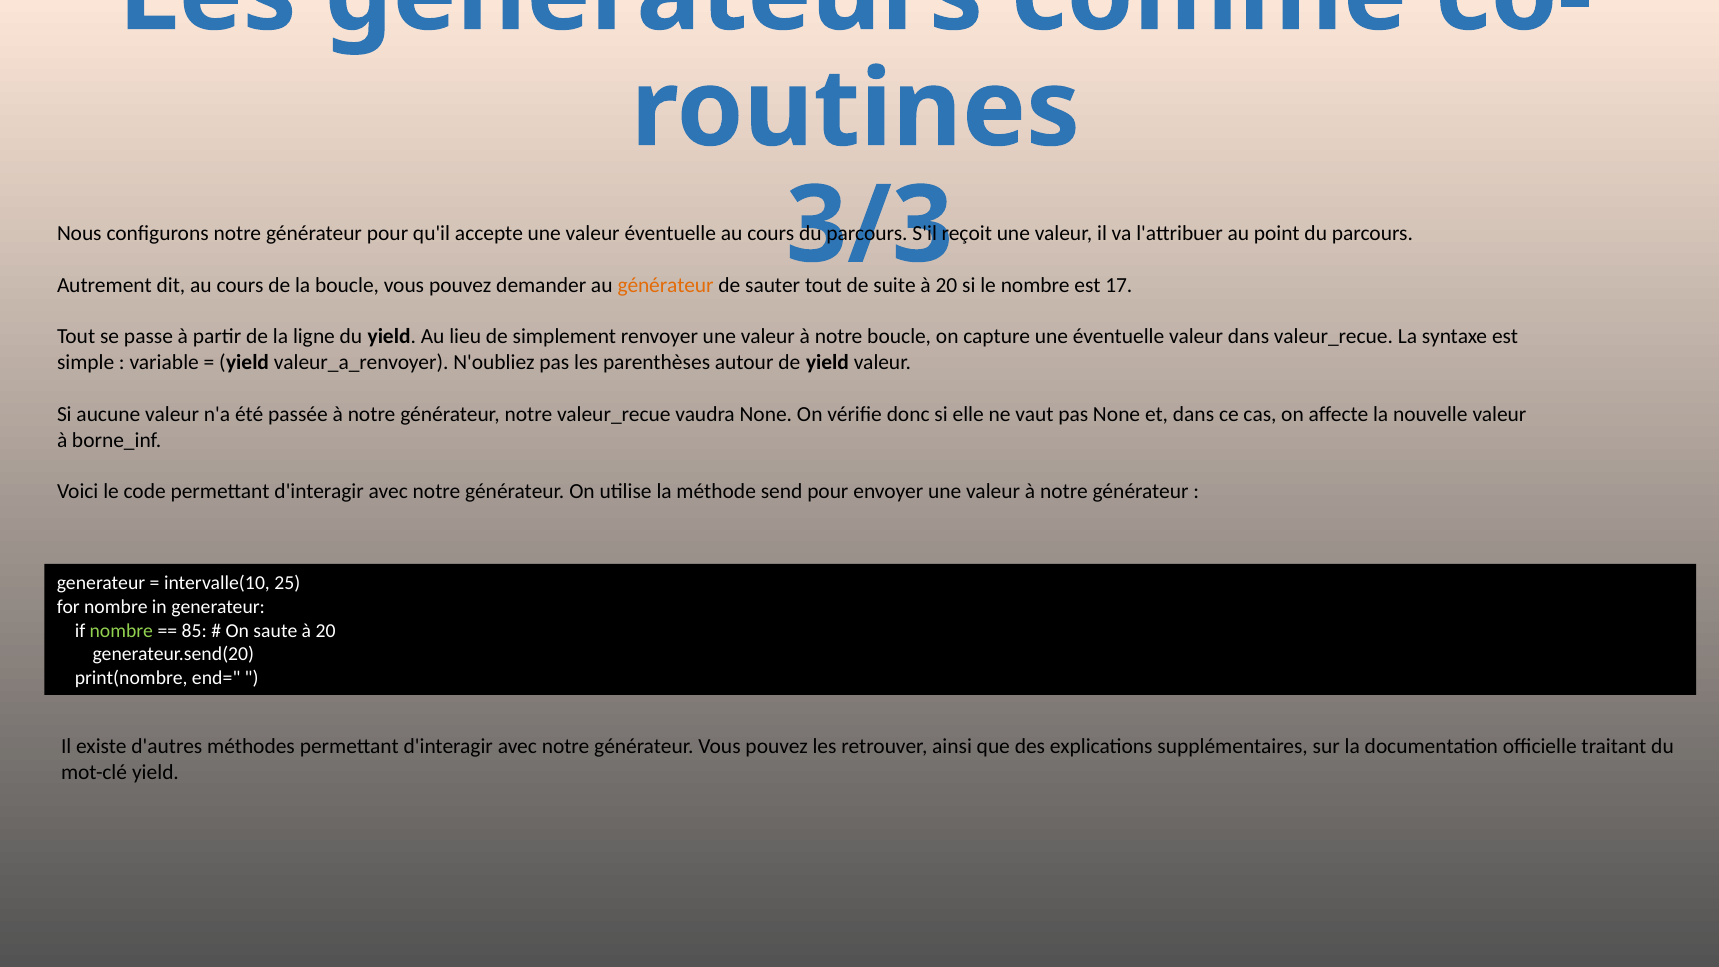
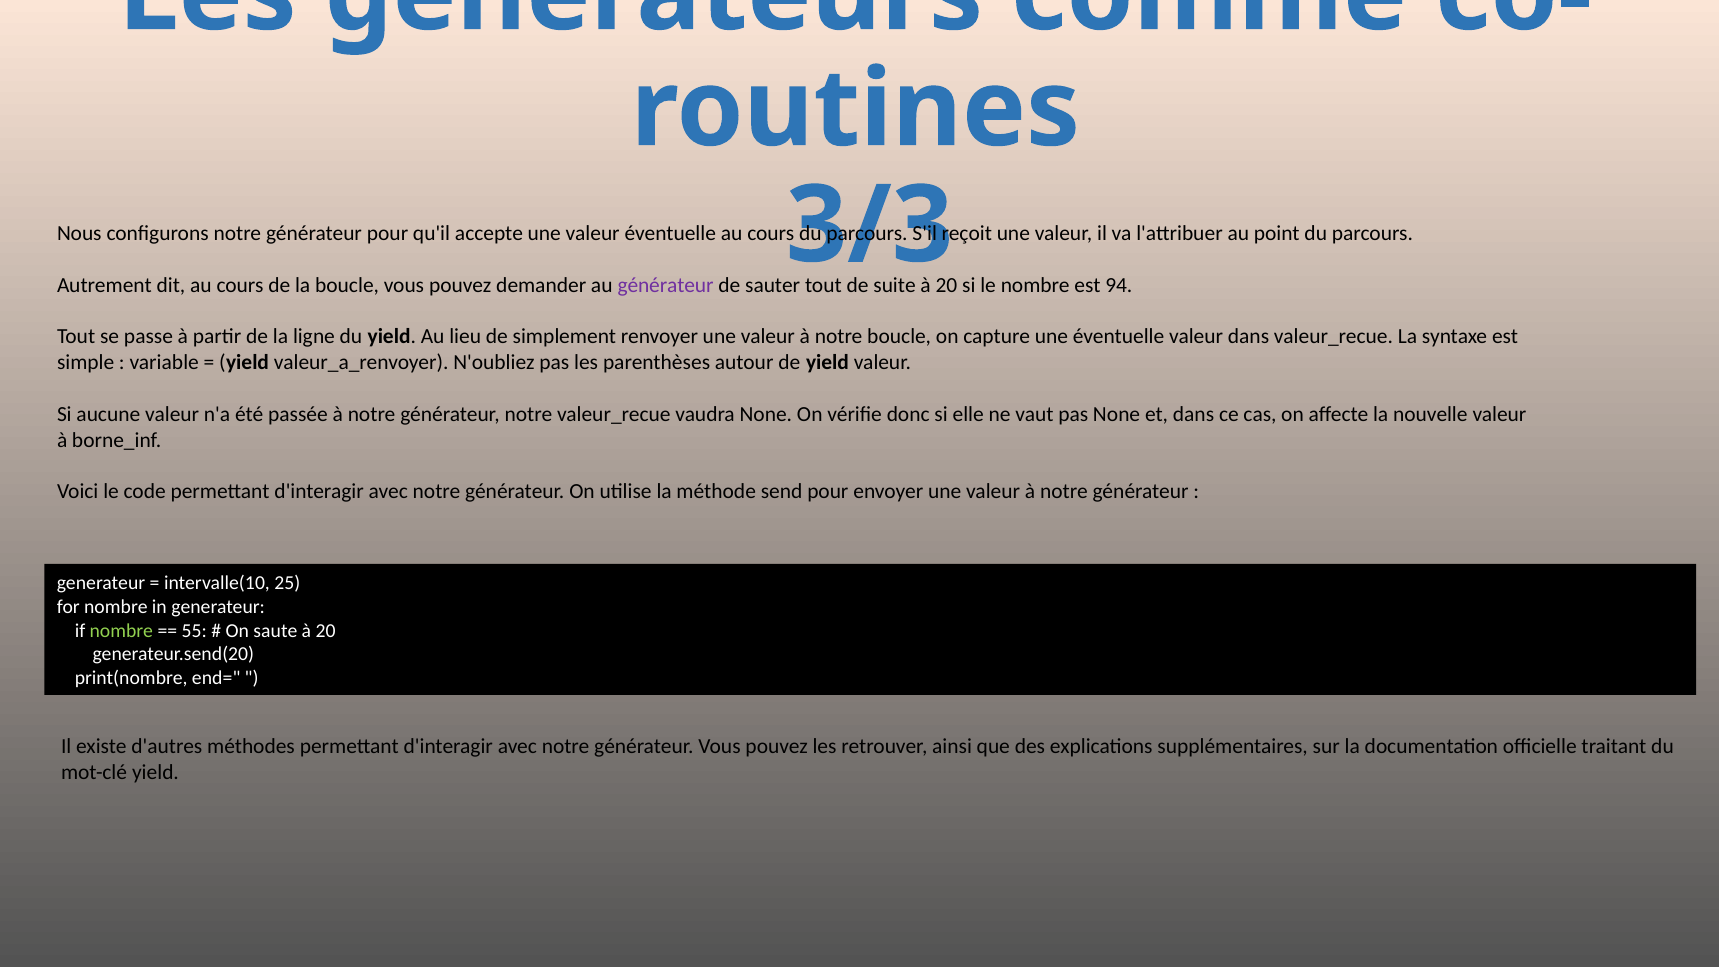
générateur colour: orange -> purple (666, 285)
17: 17 -> 94 (1119, 285)
85: 85 -> 55 (194, 631)
